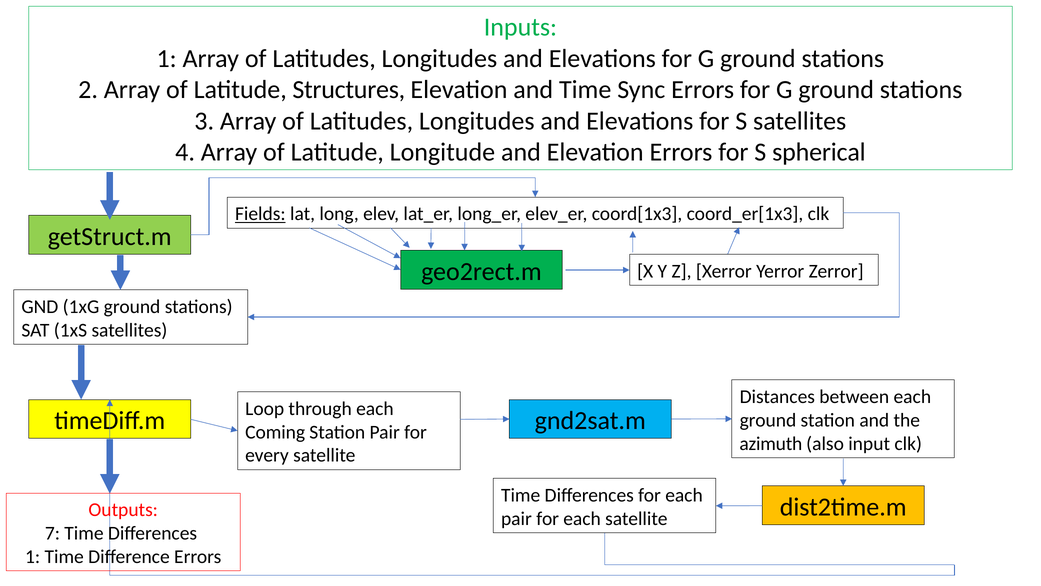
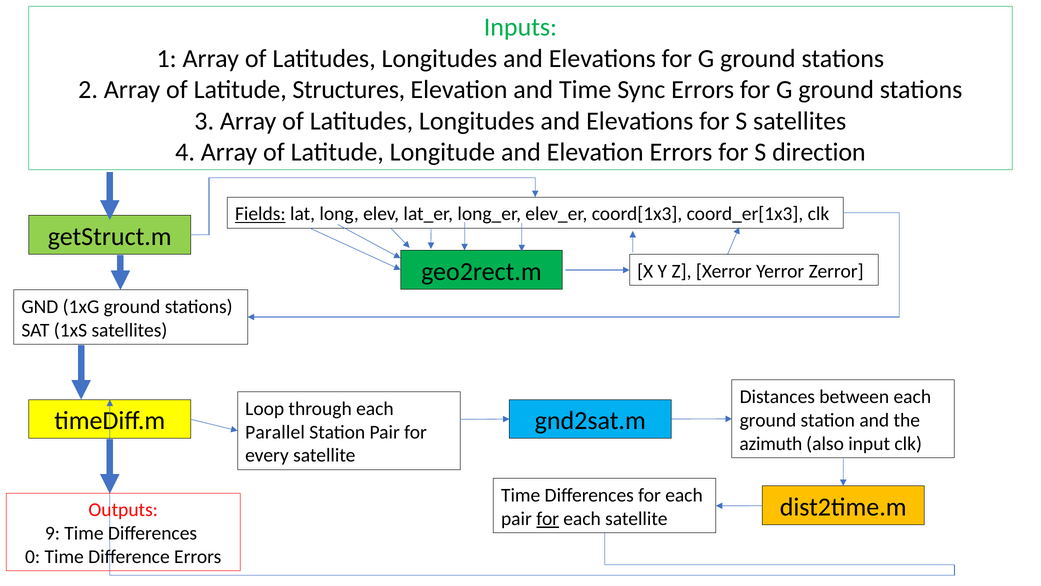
spherical: spherical -> direction (819, 152)
Coming: Coming -> Parallel (275, 432)
for underline: none -> present (548, 518)
7: 7 -> 9 (52, 533)
1: 1 -> 0 (33, 556)
